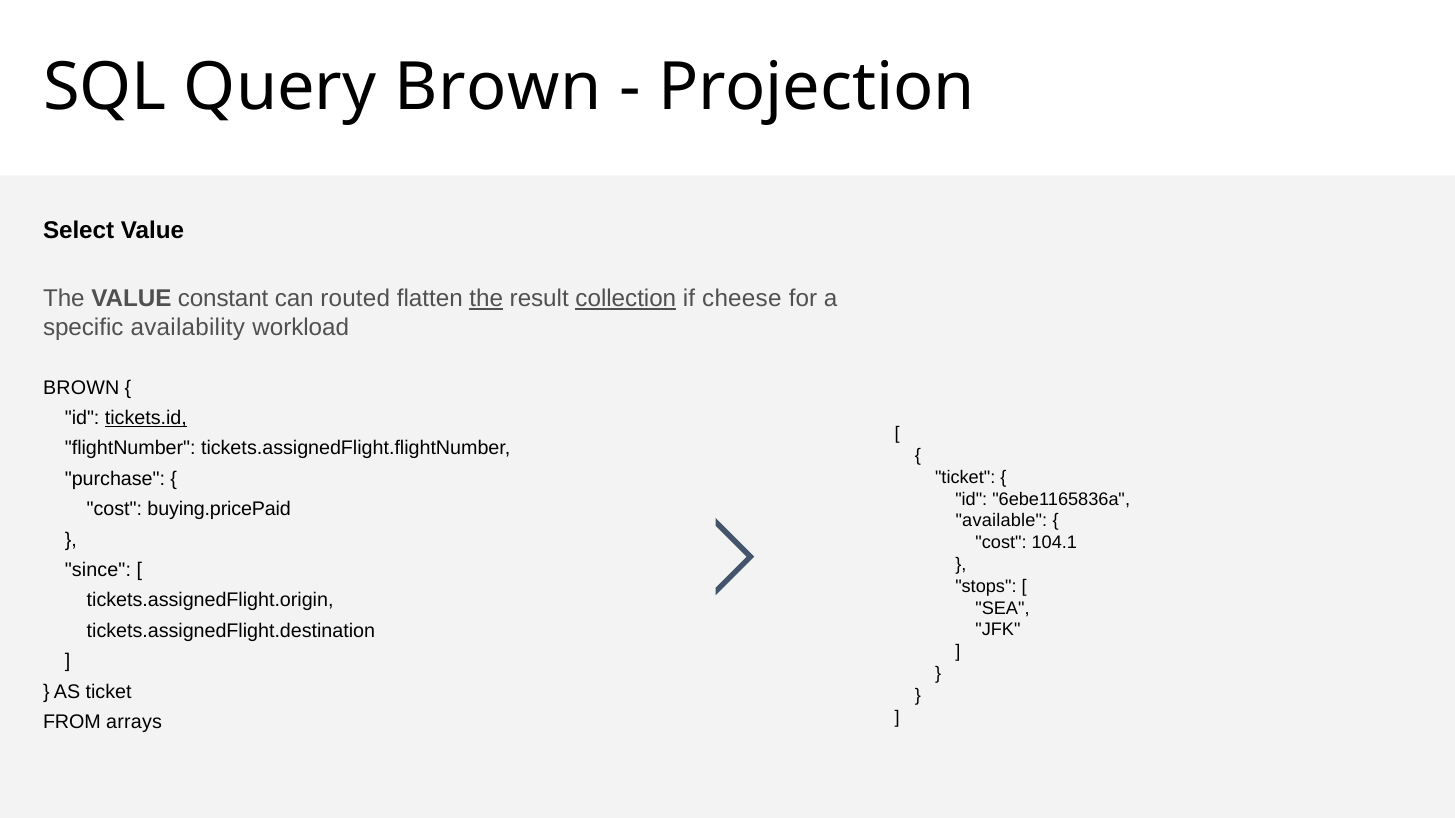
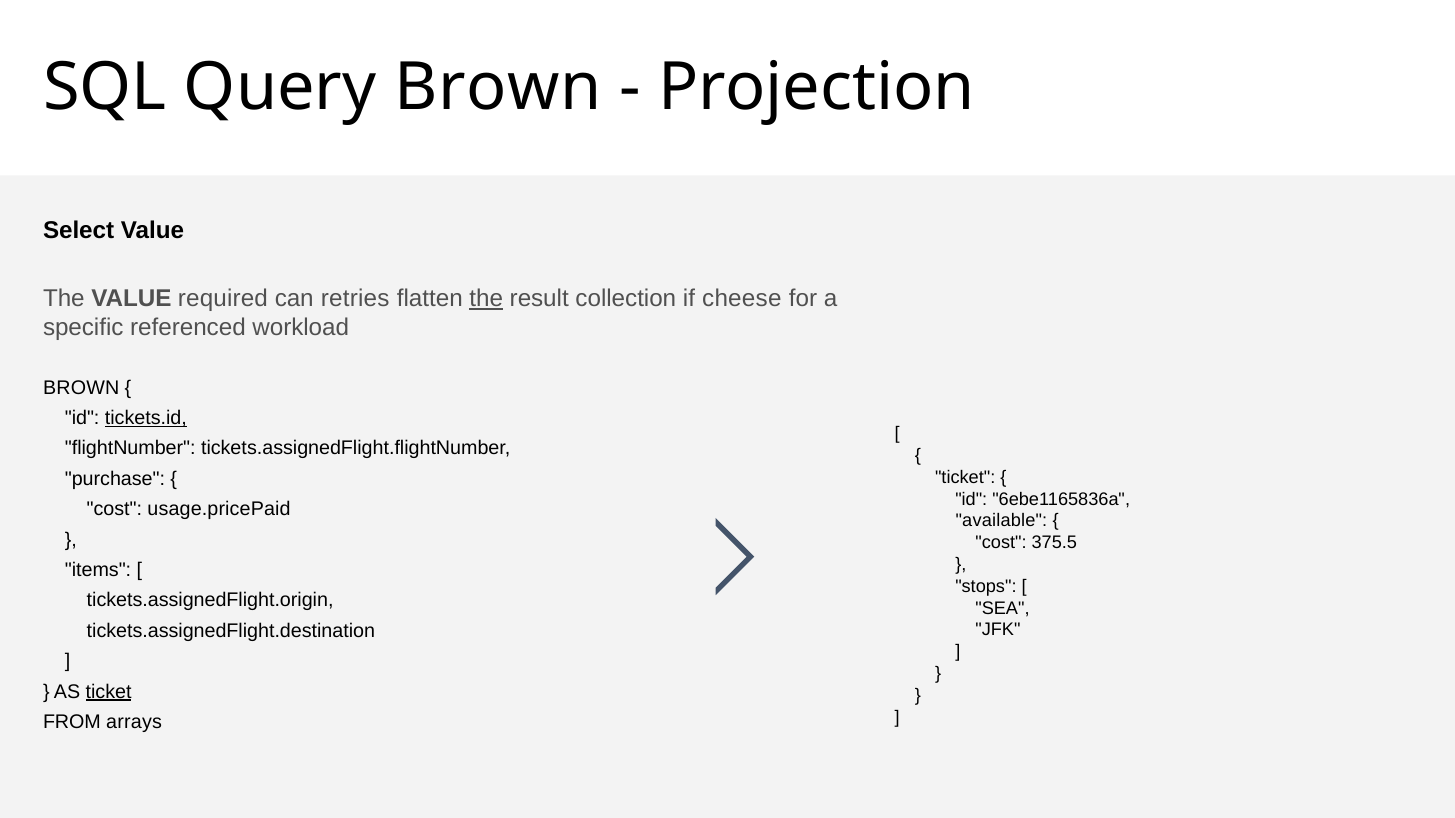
constant: constant -> required (223, 299)
routed: routed -> retries (355, 299)
collection underline: present -> none (626, 299)
availability: availability -> referenced (188, 328)
buying.pricePaid: buying.pricePaid -> usage.pricePaid (219, 509)
104.1: 104.1 -> 375.5 (1054, 543)
since: since -> items (98, 570)
ticket underline: none -> present (109, 692)
